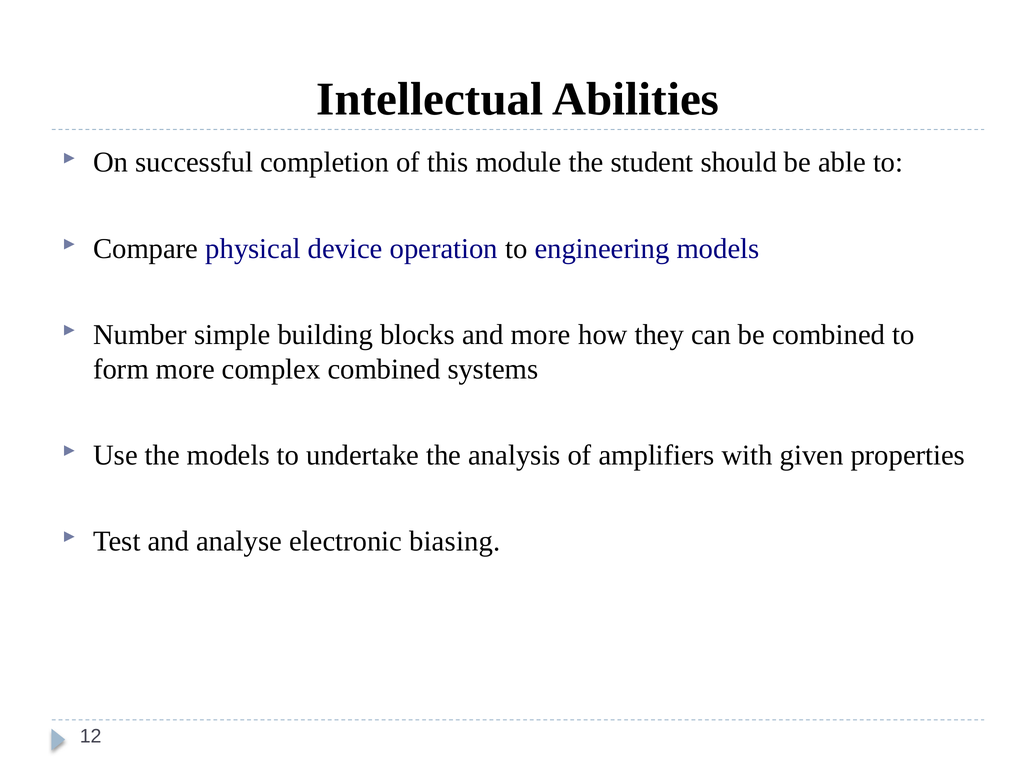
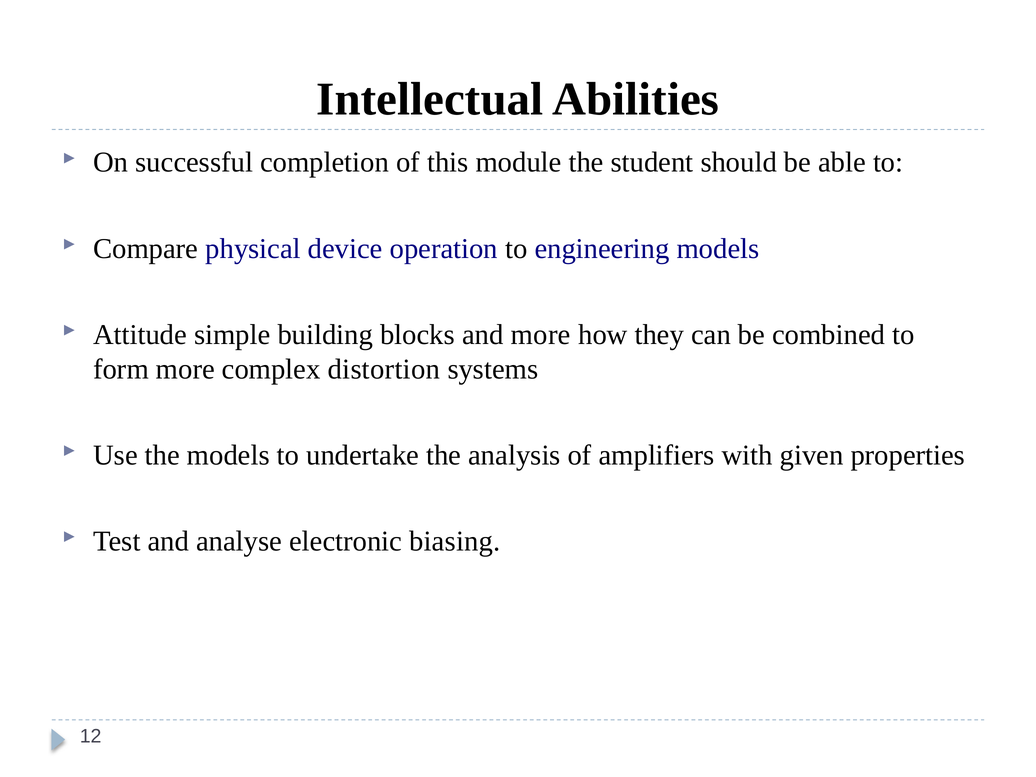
Number: Number -> Attitude (140, 335)
complex combined: combined -> distortion (384, 369)
